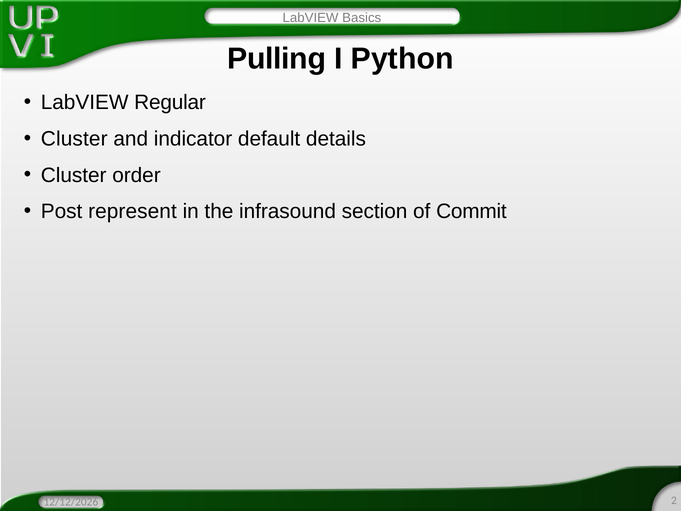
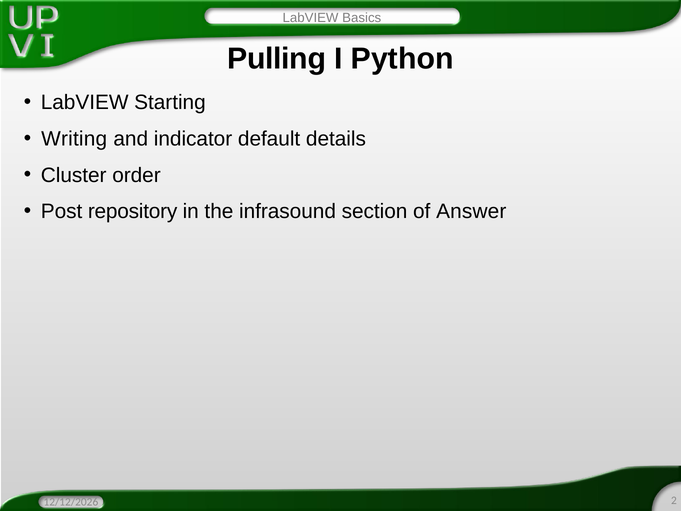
Regular: Regular -> Starting (170, 102)
Cluster: Cluster -> Writing (74, 139)
represent: represent -> repository (133, 211)
Commit: Commit -> Answer (471, 211)
